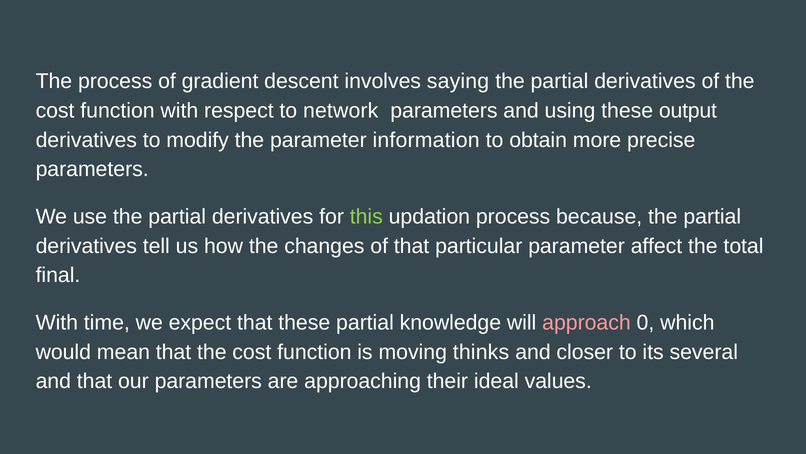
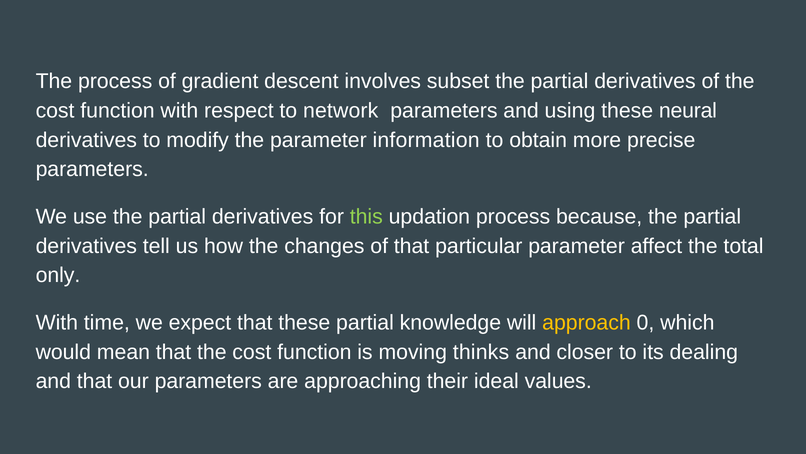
saying: saying -> subset (458, 81)
output: output -> neural (688, 111)
final: final -> only (58, 275)
approach colour: pink -> yellow (586, 322)
several: several -> dealing (704, 352)
